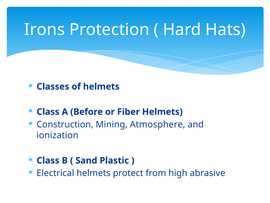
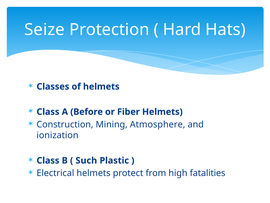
Irons: Irons -> Seize (45, 30)
Sand: Sand -> Such (86, 160)
abrasive: abrasive -> fatalities (208, 173)
